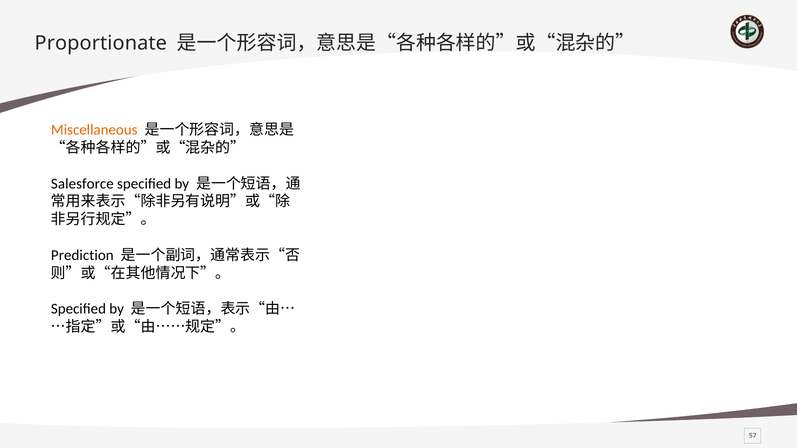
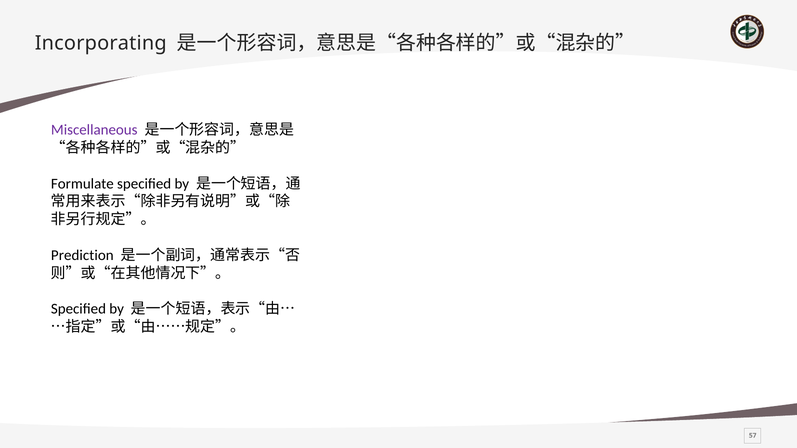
Proportionate: Proportionate -> Incorporating (101, 43)
Miscellaneous colour: orange -> purple (94, 130)
Salesforce: Salesforce -> Formulate (82, 184)
